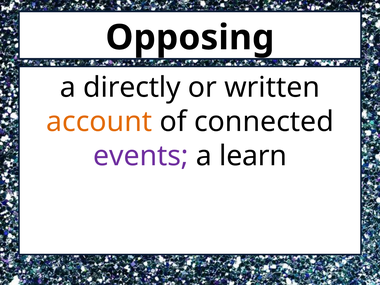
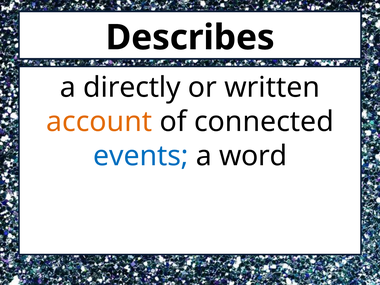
Opposing: Opposing -> Describes (190, 38)
events colour: purple -> blue (141, 156)
learn: learn -> word (253, 156)
